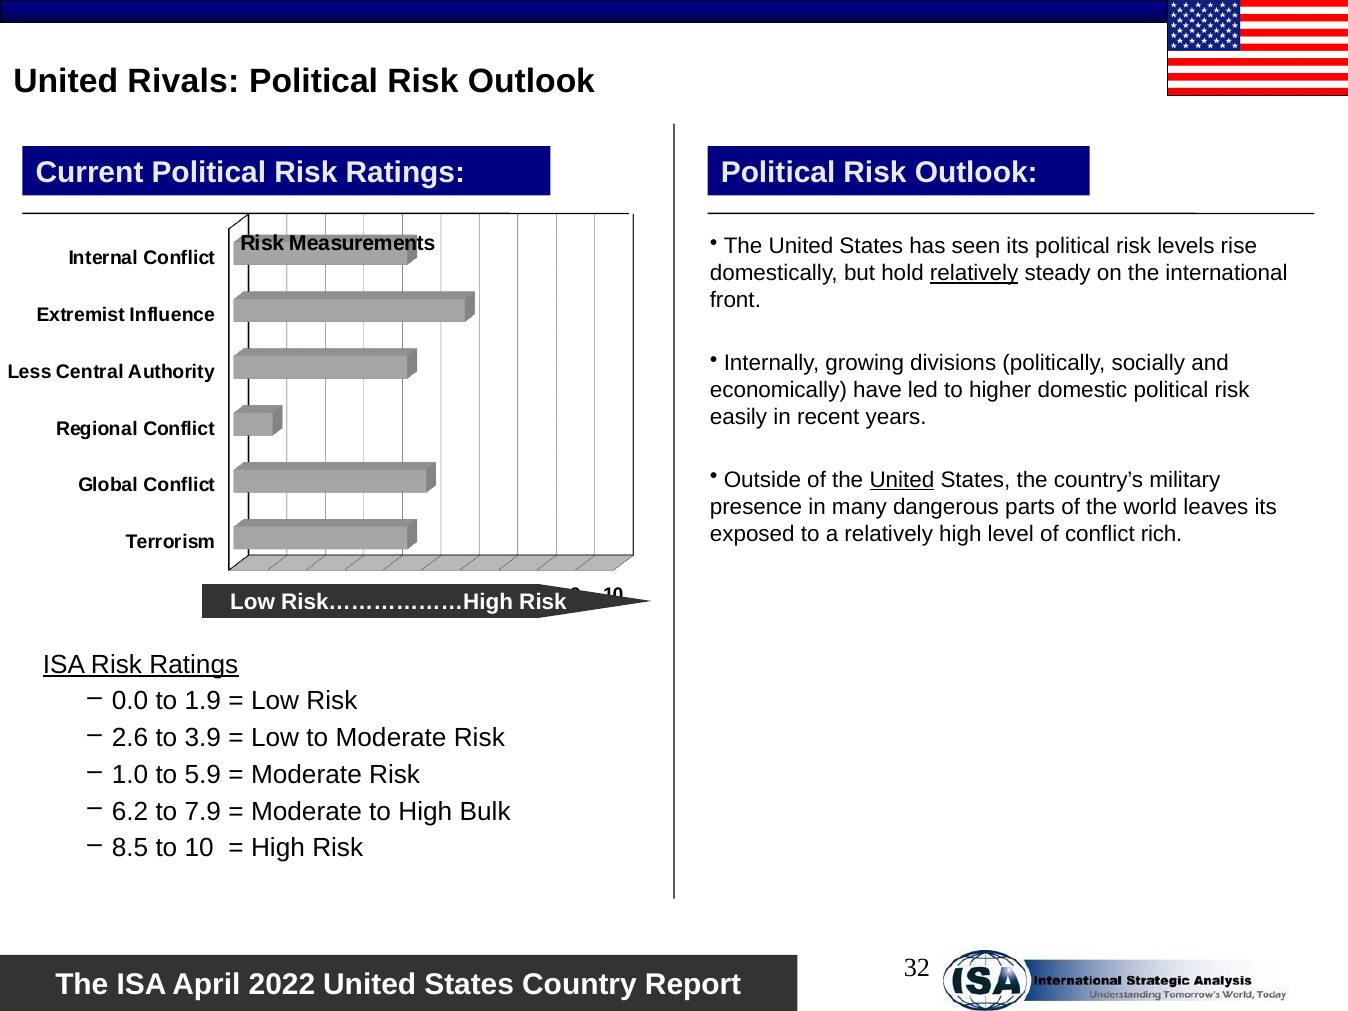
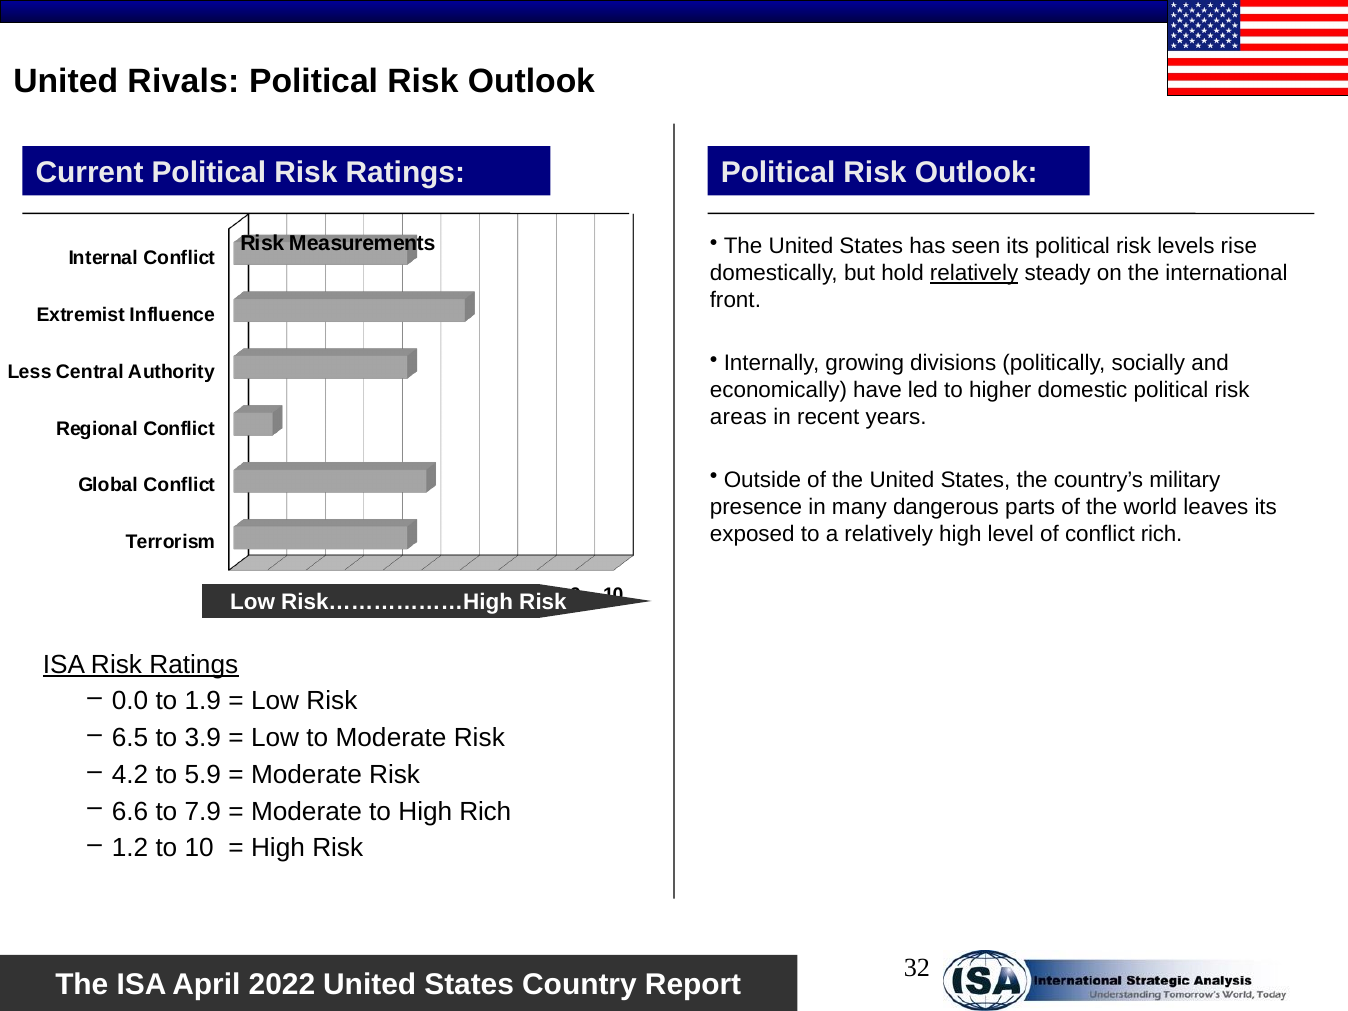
easily: easily -> areas (738, 417)
United underline: present -> none (902, 480)
2.6: 2.6 -> 6.5 (130, 738)
1.0: 1.0 -> 4.2 (130, 775)
6.2: 6.2 -> 6.6 (130, 811)
High Bulk: Bulk -> Rich (485, 811)
8.5: 8.5 -> 1.2 (130, 848)
